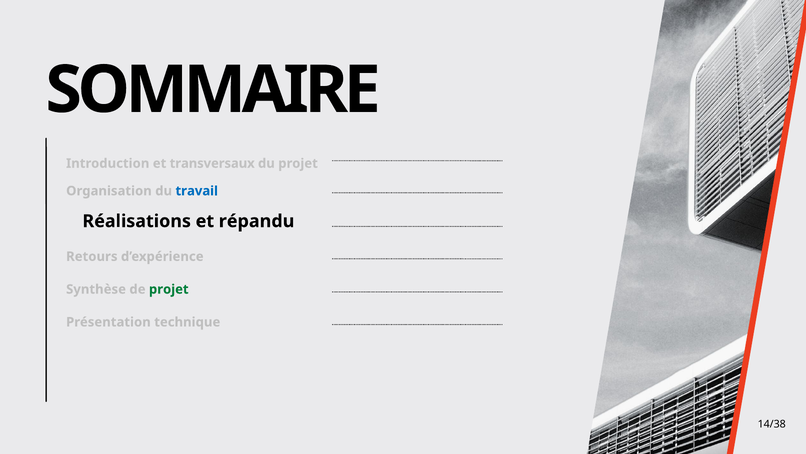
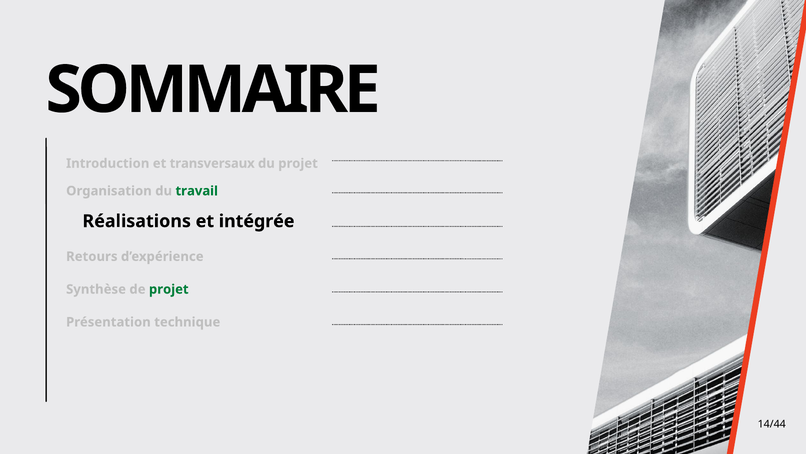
travail colour: blue -> green (197, 191)
répandu: répandu -> intégrée (257, 221)
14/38: 14/38 -> 14/44 (772, 424)
